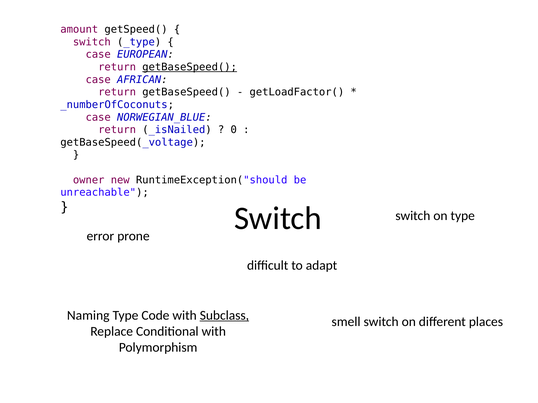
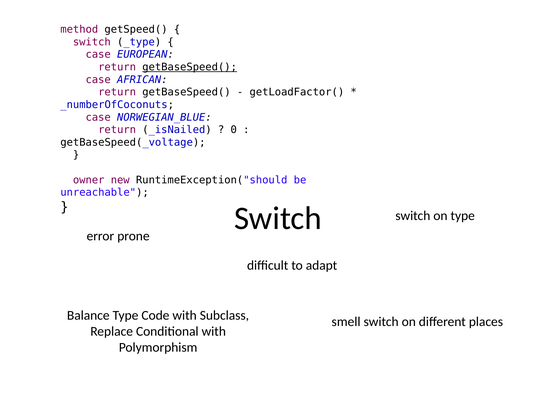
amount: amount -> method (79, 29)
Naming: Naming -> Balance (88, 316)
Subclass underline: present -> none (224, 316)
